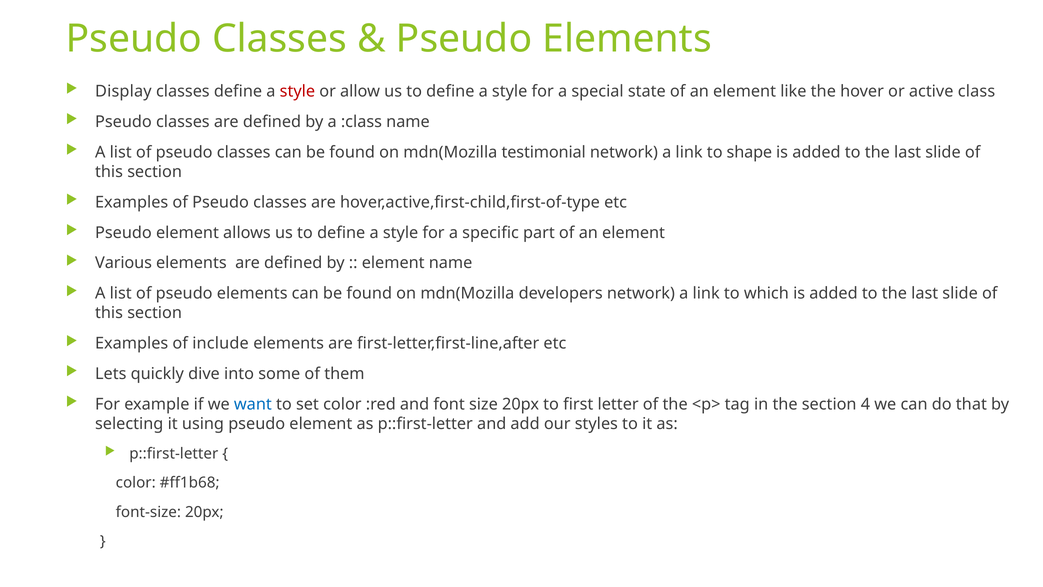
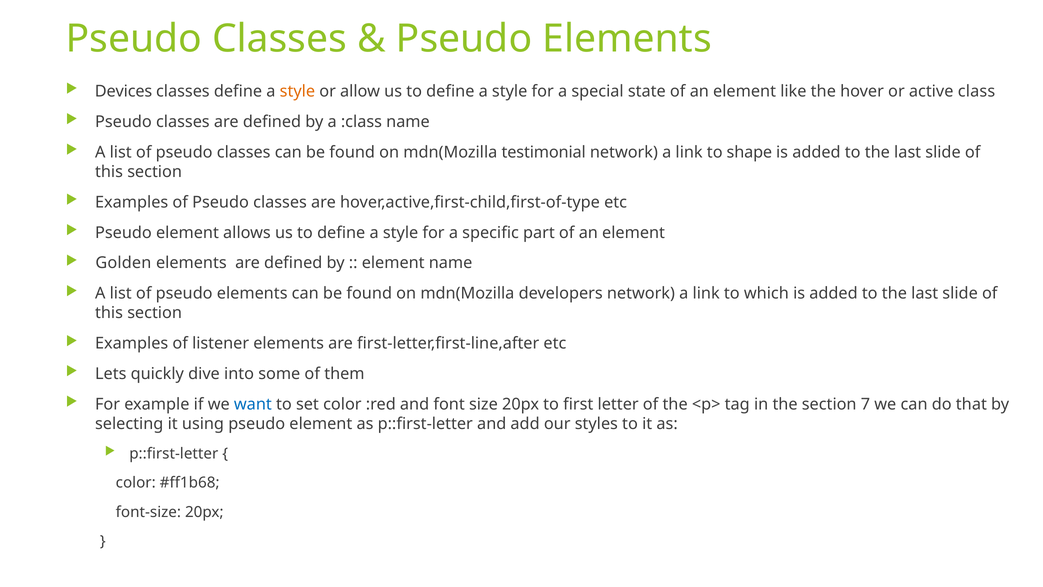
Display: Display -> Devices (124, 91)
style colour: red -> orange (297, 91)
Various: Various -> Golden (123, 263)
include: include -> listener (221, 343)
4: 4 -> 7 (865, 404)
